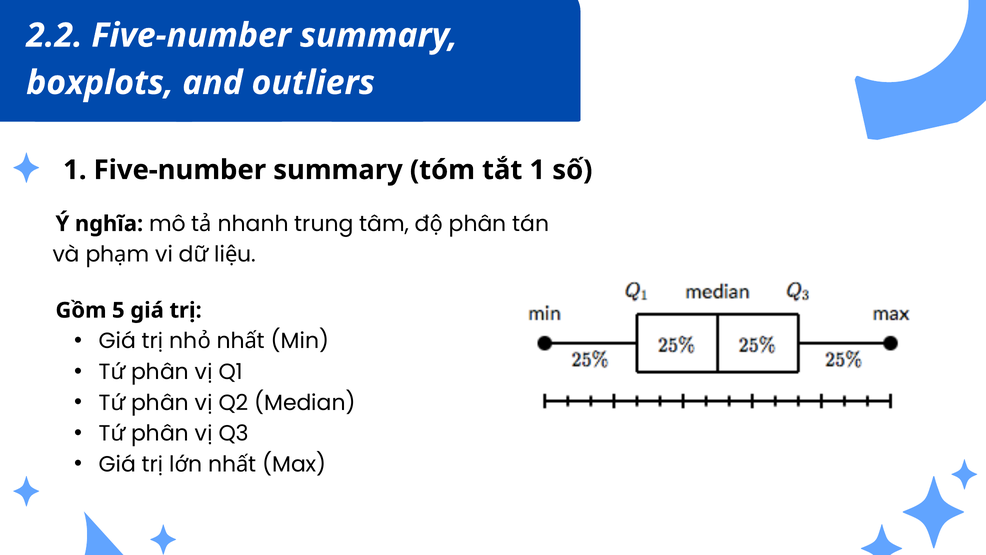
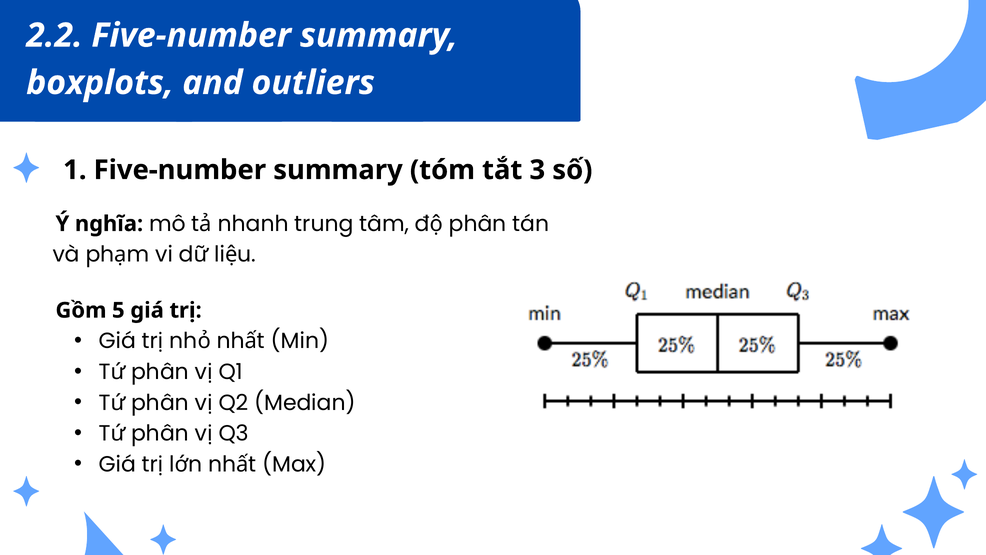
tắt 1: 1 -> 3 (537, 170)
